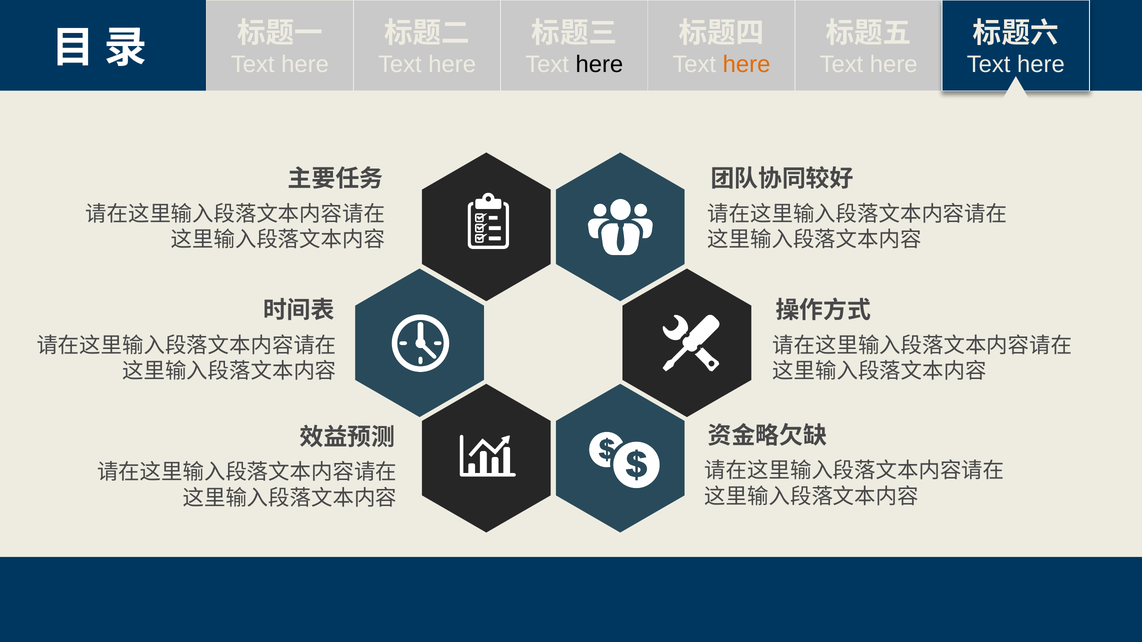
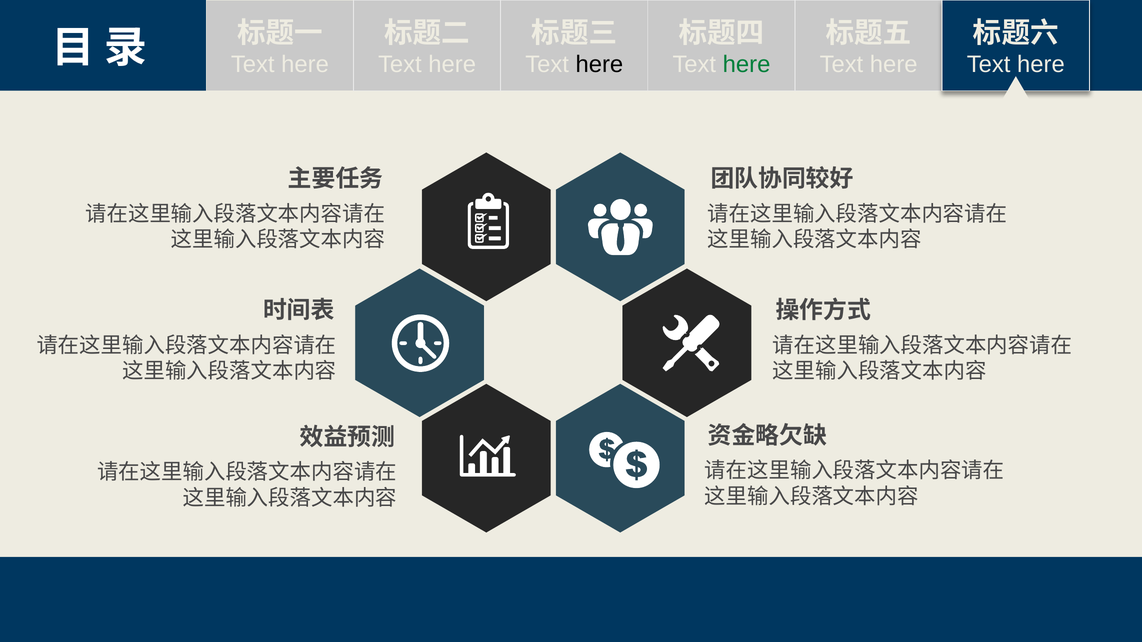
here colour: orange -> green (747, 64)
